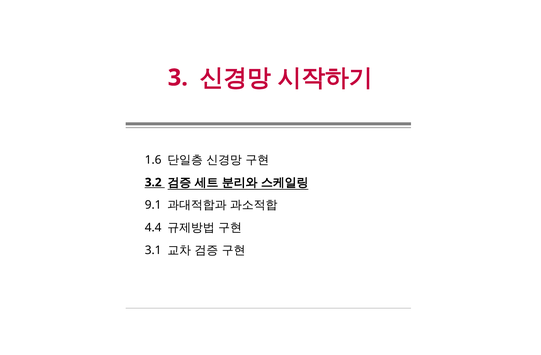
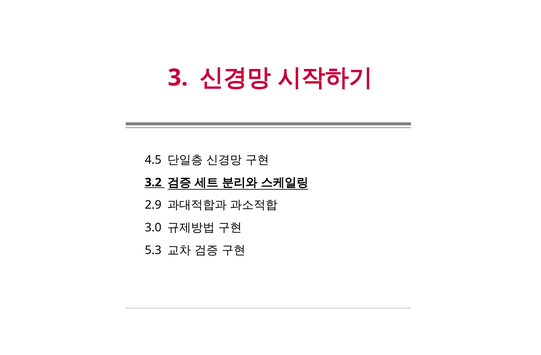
1.6: 1.6 -> 4.5 (153, 160)
9.1: 9.1 -> 2.9 (153, 205)
4.4: 4.4 -> 3.0 (153, 228)
3.1: 3.1 -> 5.3 (153, 251)
